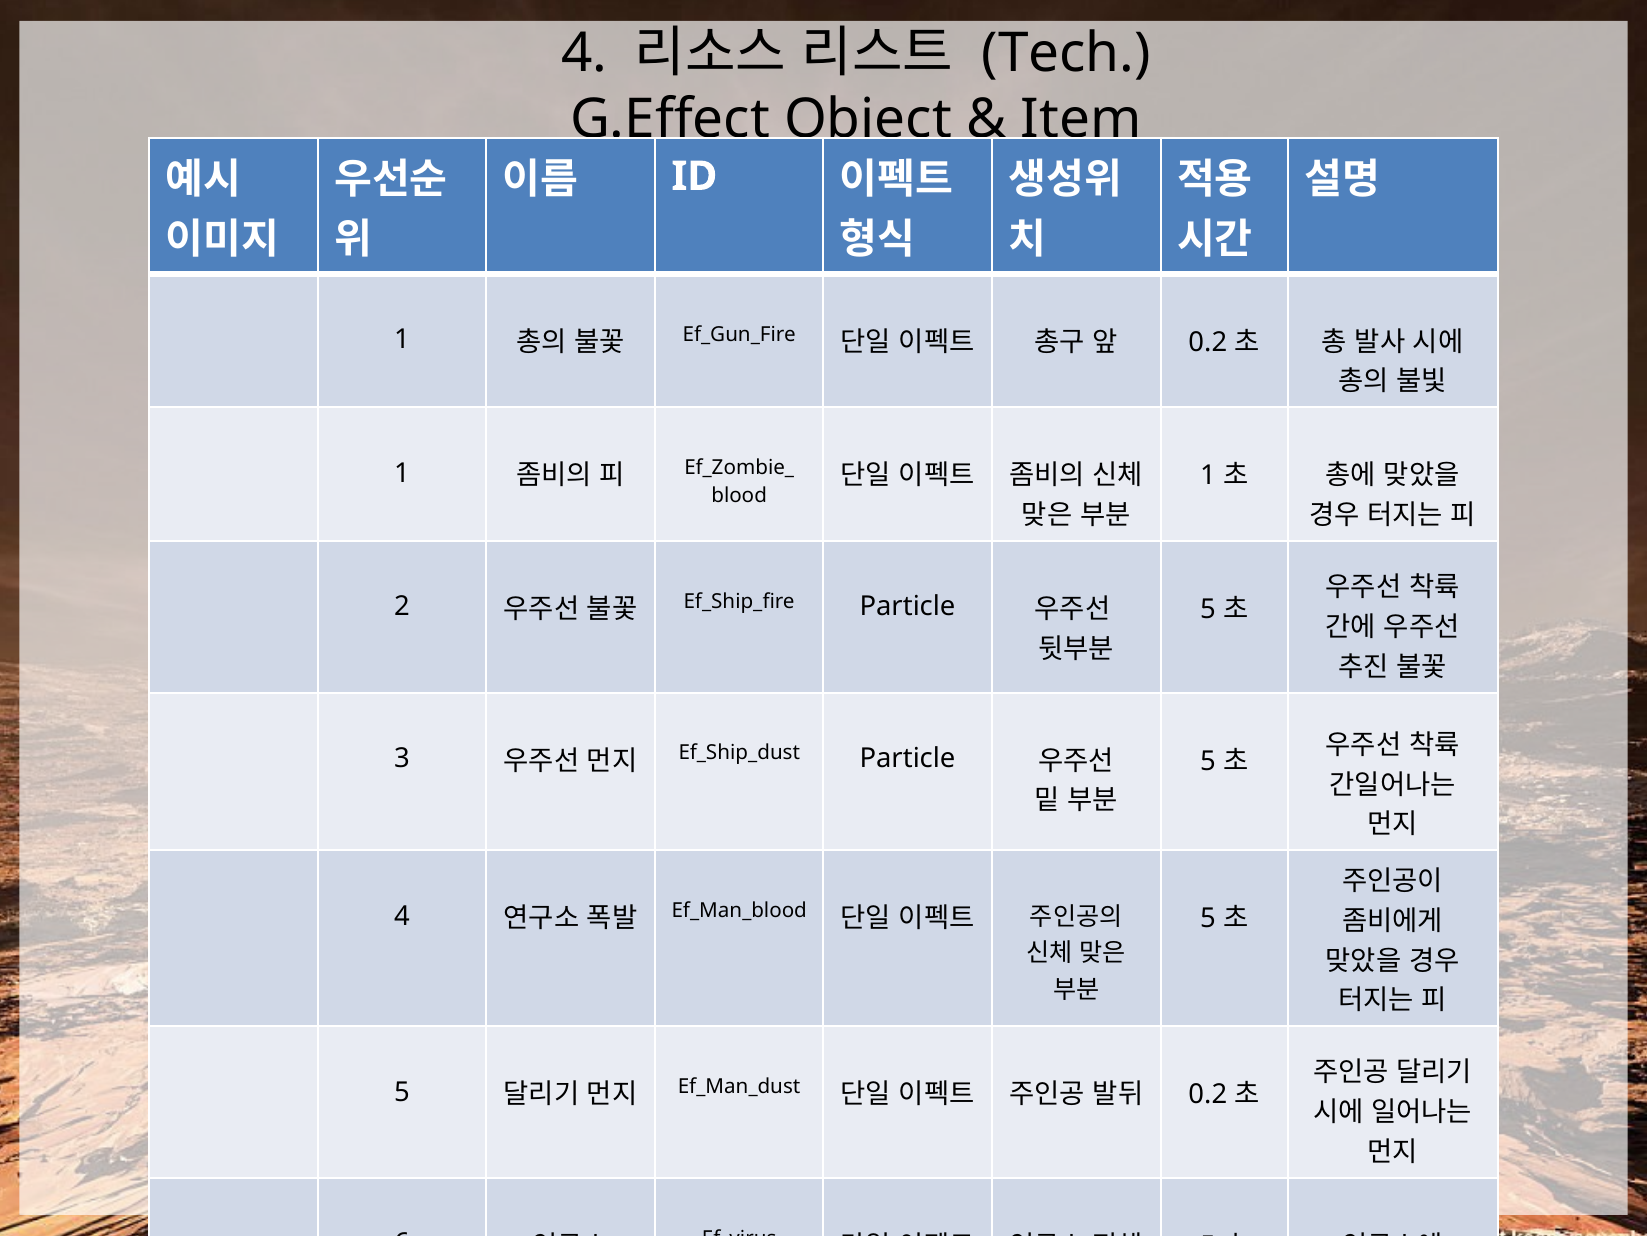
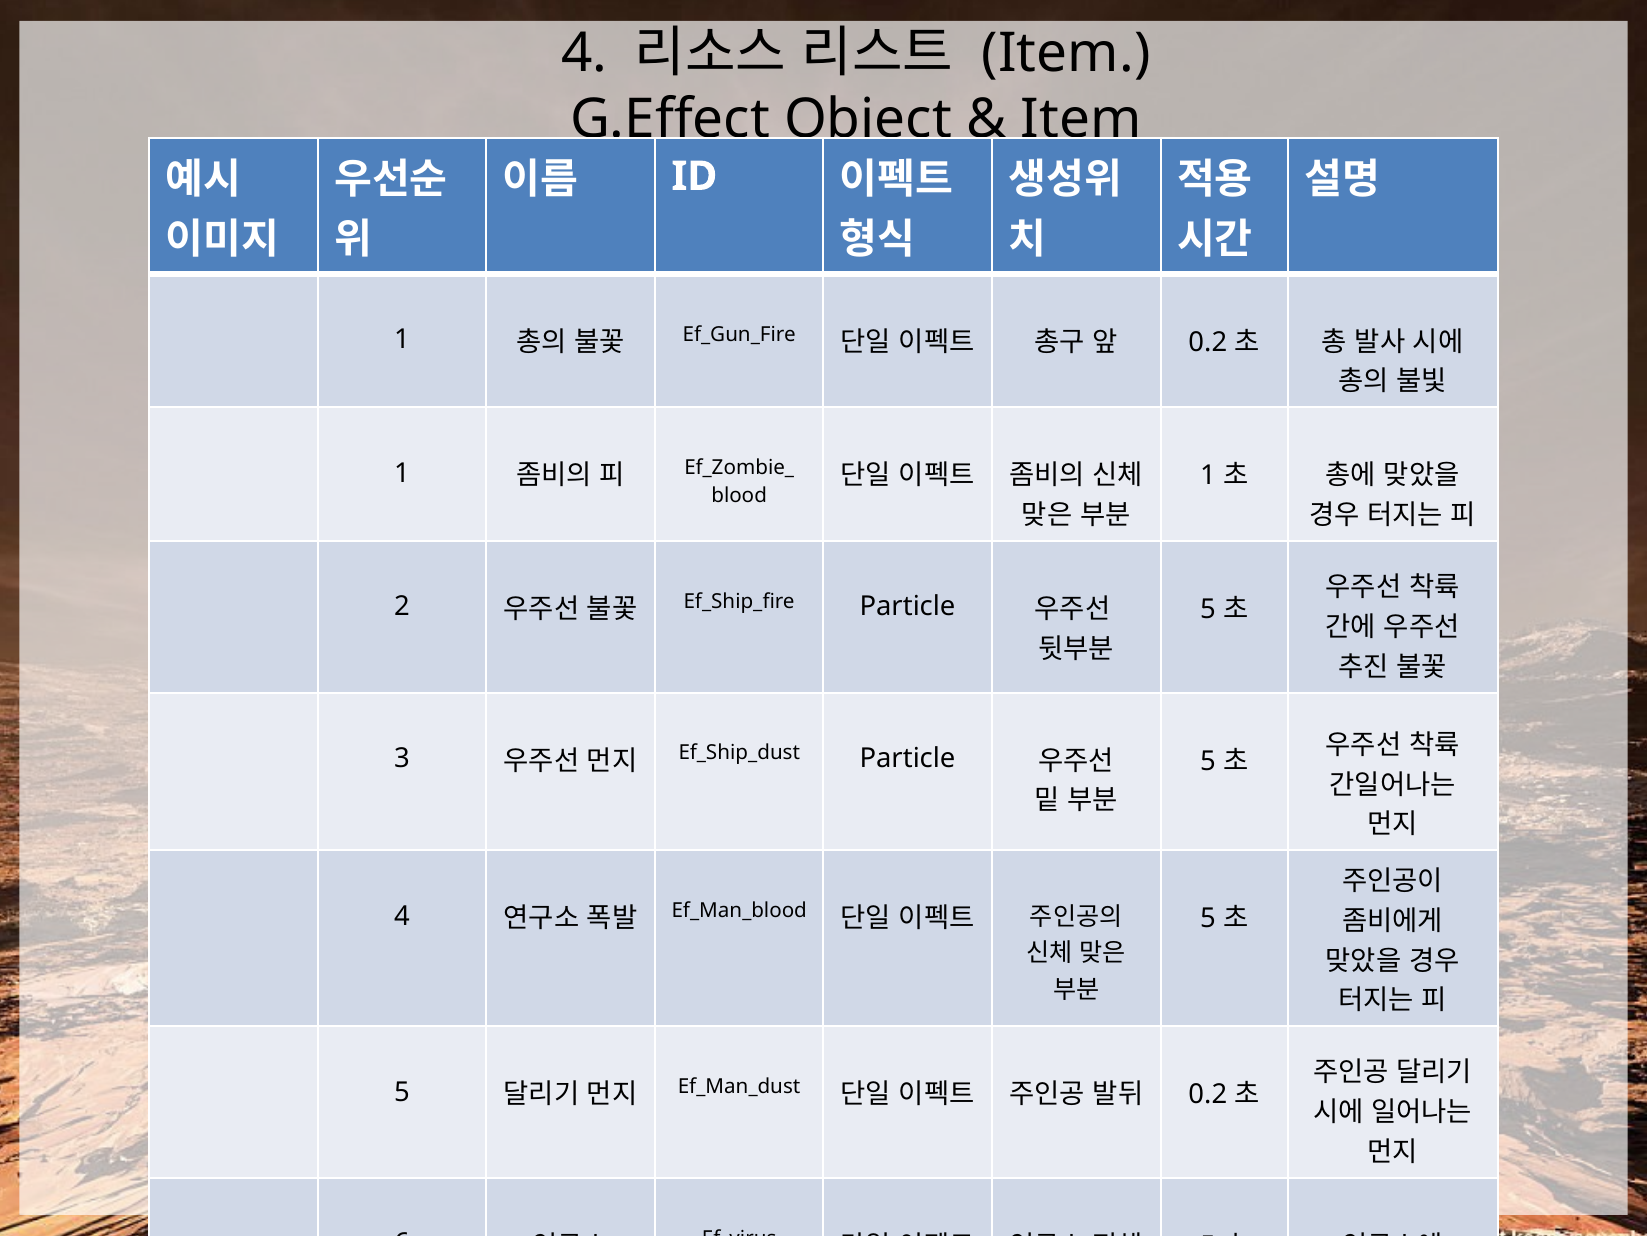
Tech: Tech -> Item (1066, 53)
